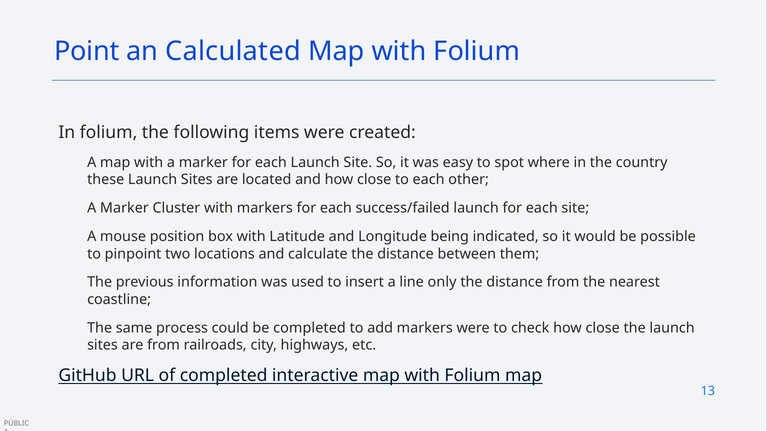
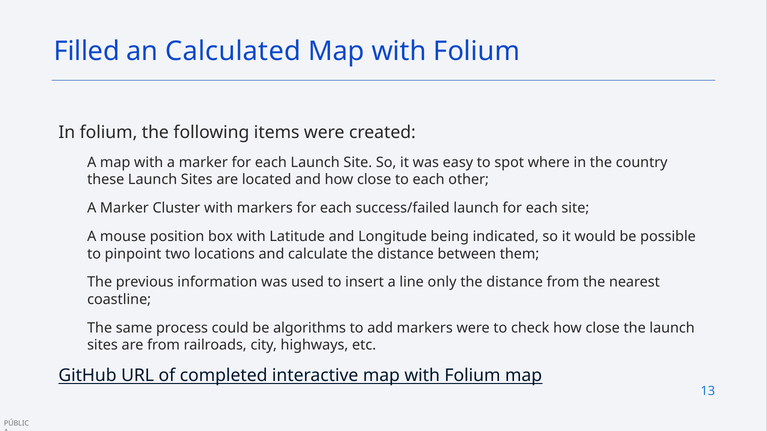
Point: Point -> Filled (87, 51)
be completed: completed -> algorithms (310, 328)
